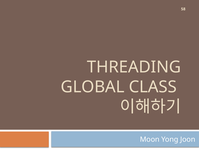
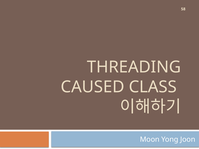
GLOBAL: GLOBAL -> CAUSED (93, 87)
